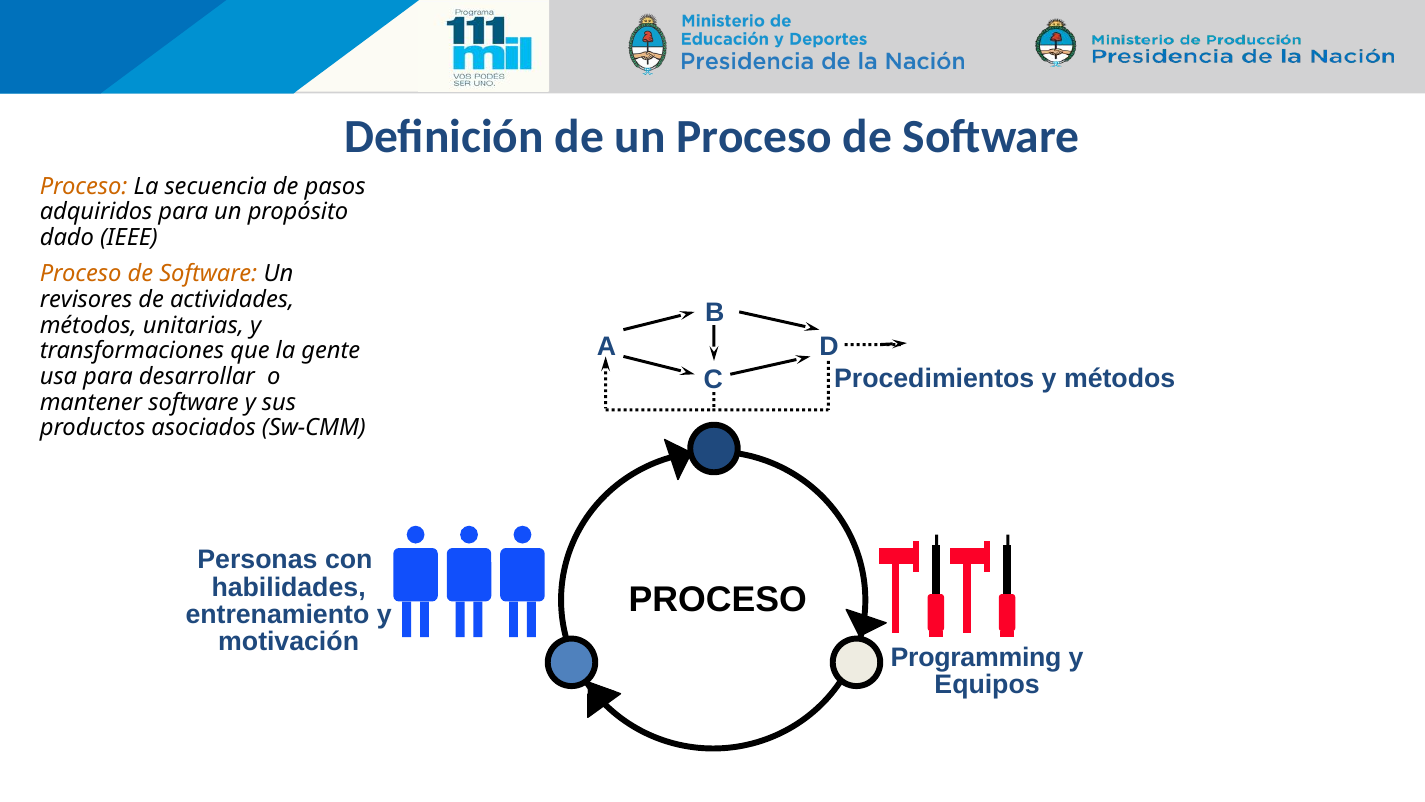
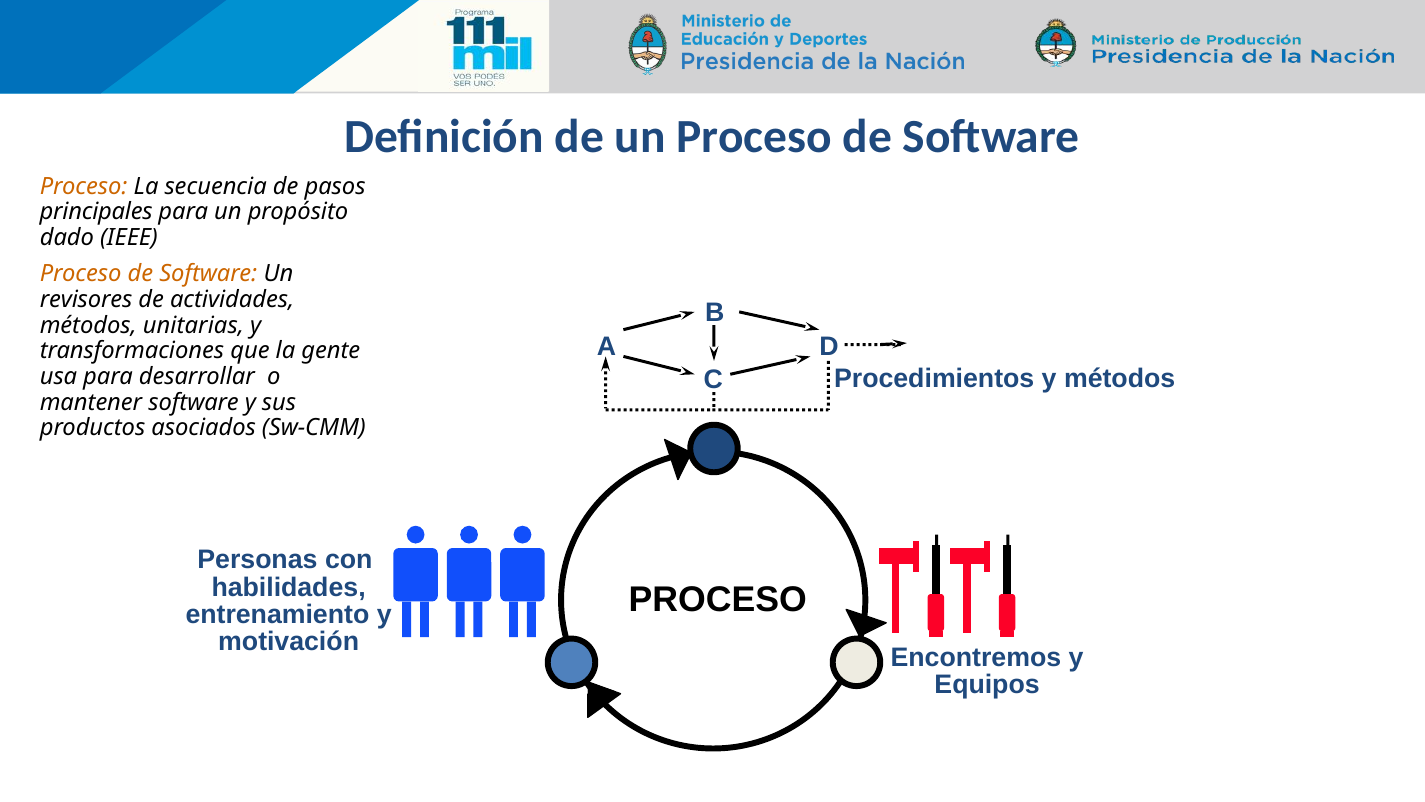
adquiridos: adquiridos -> principales (96, 212)
Programming: Programming -> Encontremos (976, 657)
